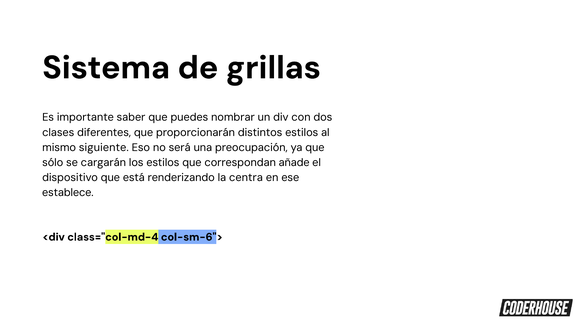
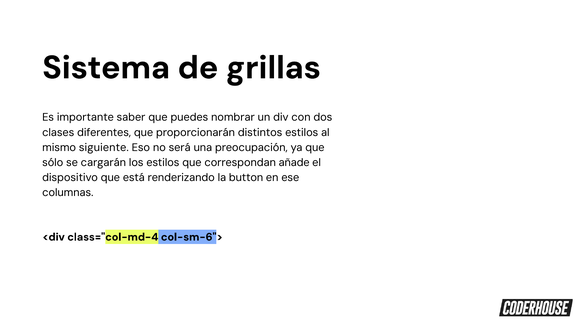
centra: centra -> button (246, 178)
establece: establece -> columnas (68, 193)
